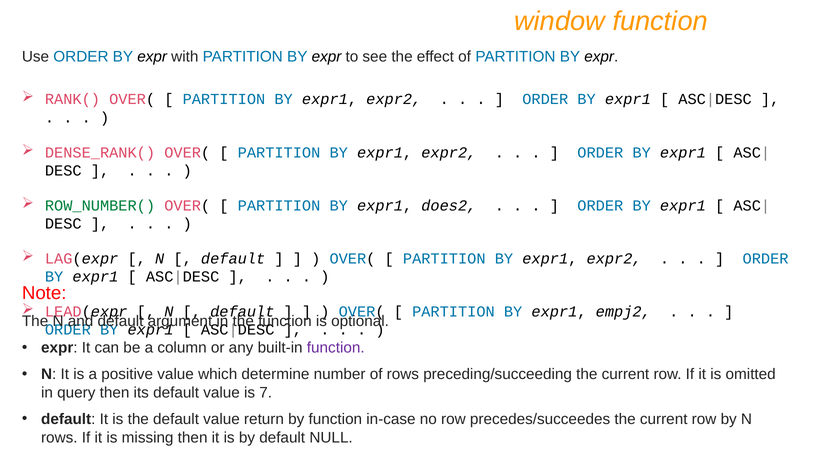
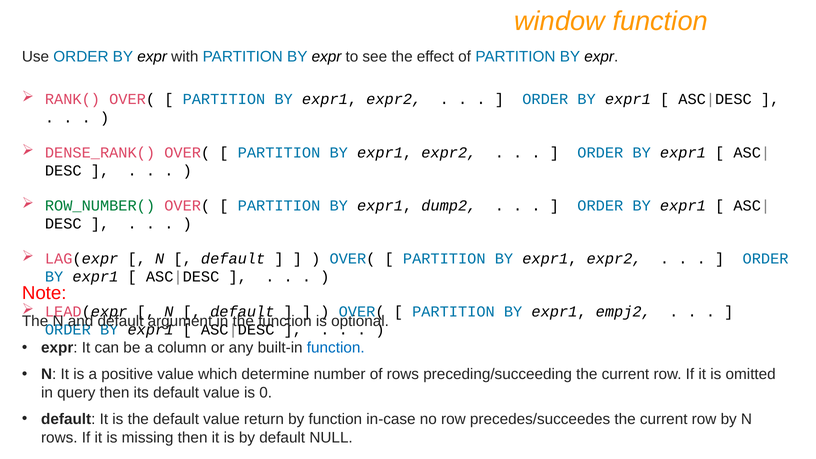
does2: does2 -> dump2 (449, 205)
function colour: purple -> blue (336, 348)
7: 7 -> 0 (266, 393)
